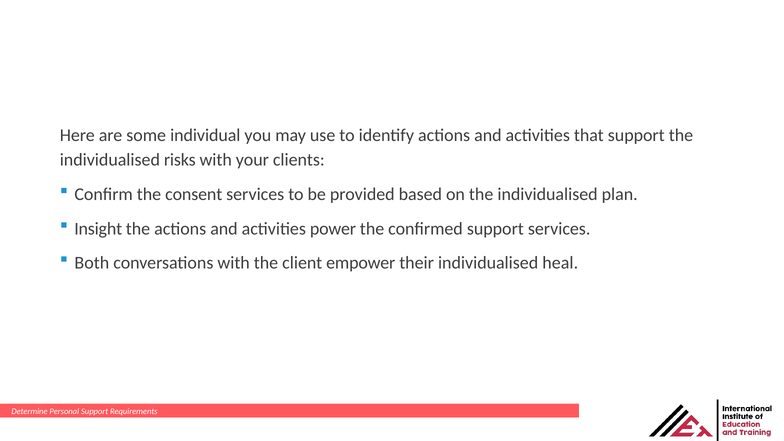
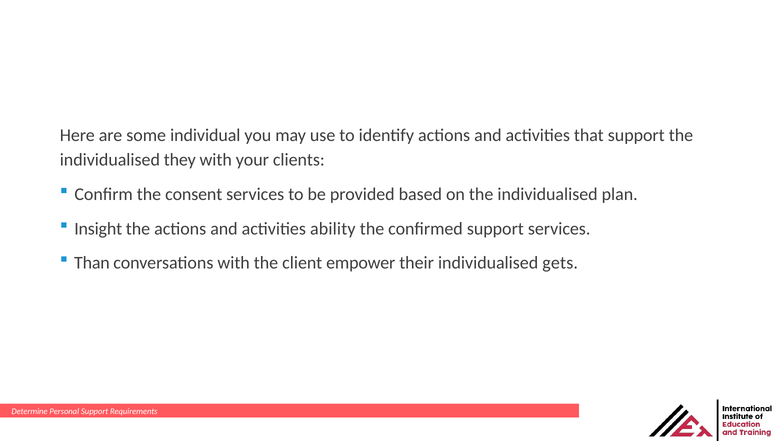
risks: risks -> they (180, 160)
power: power -> ability (333, 229)
Both: Both -> Than (92, 263)
heal: heal -> gets (560, 263)
